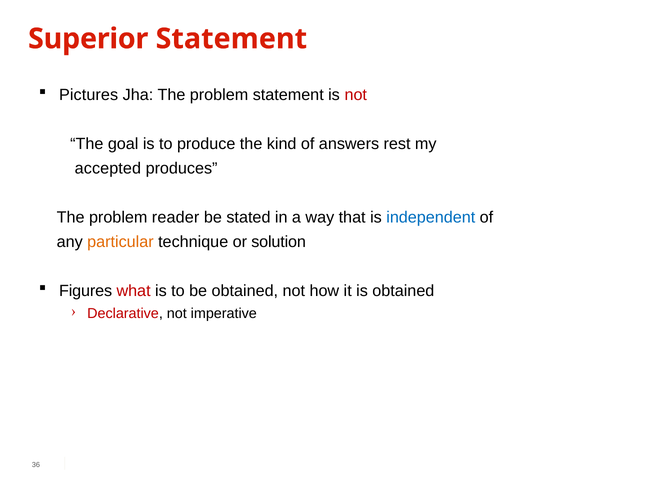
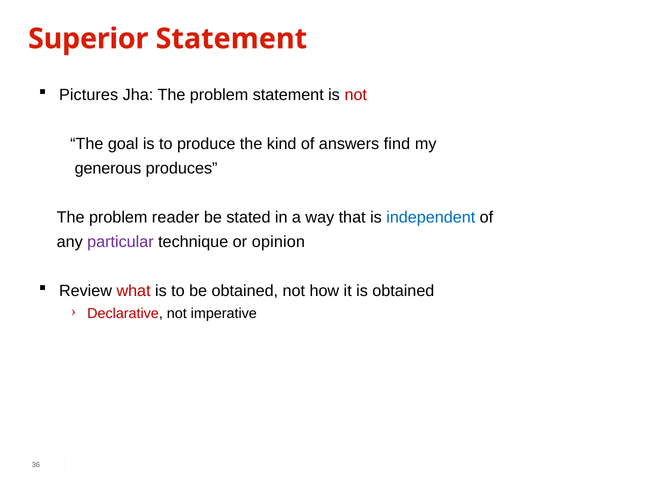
rest: rest -> find (397, 144)
accepted: accepted -> generous (108, 168)
particular colour: orange -> purple (120, 242)
solution: solution -> opinion (278, 242)
Figures: Figures -> Review (86, 291)
